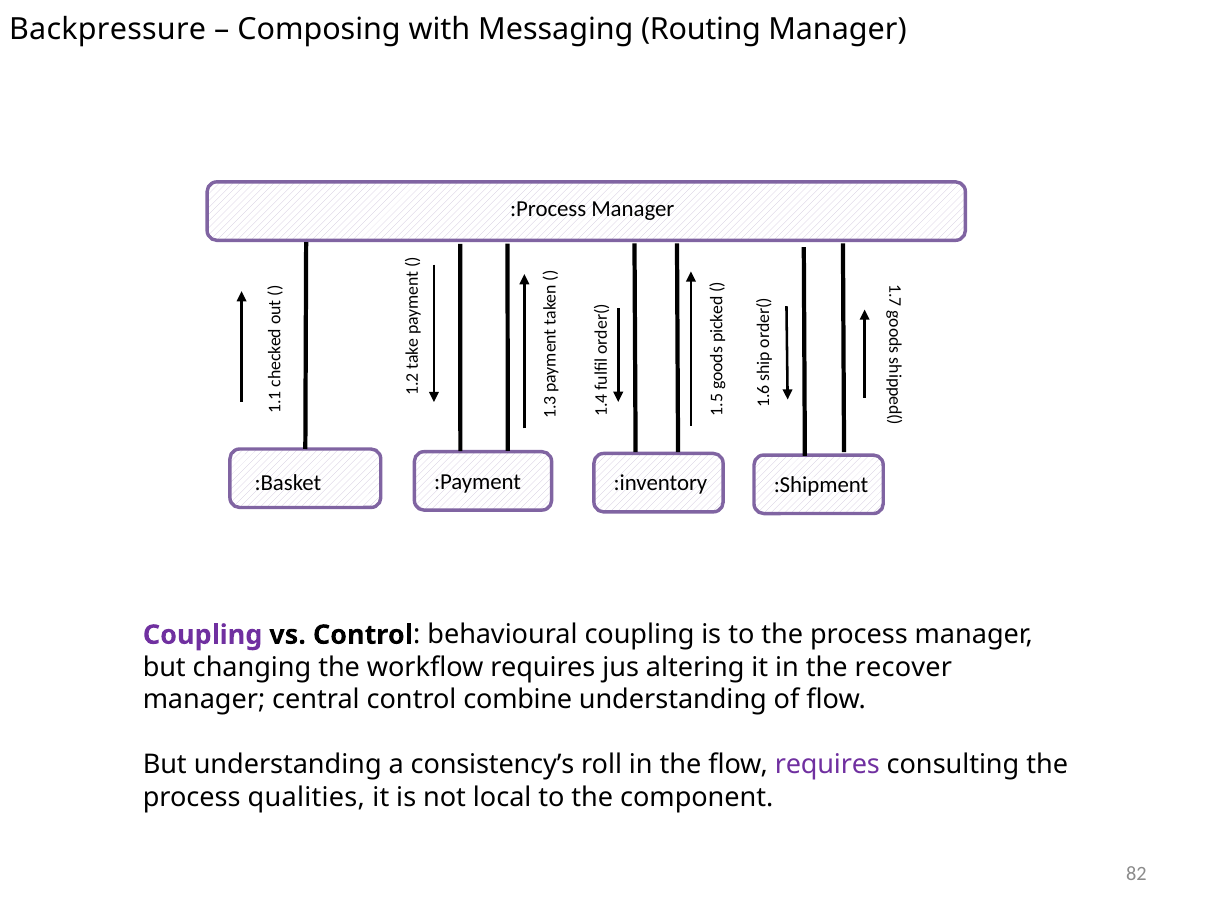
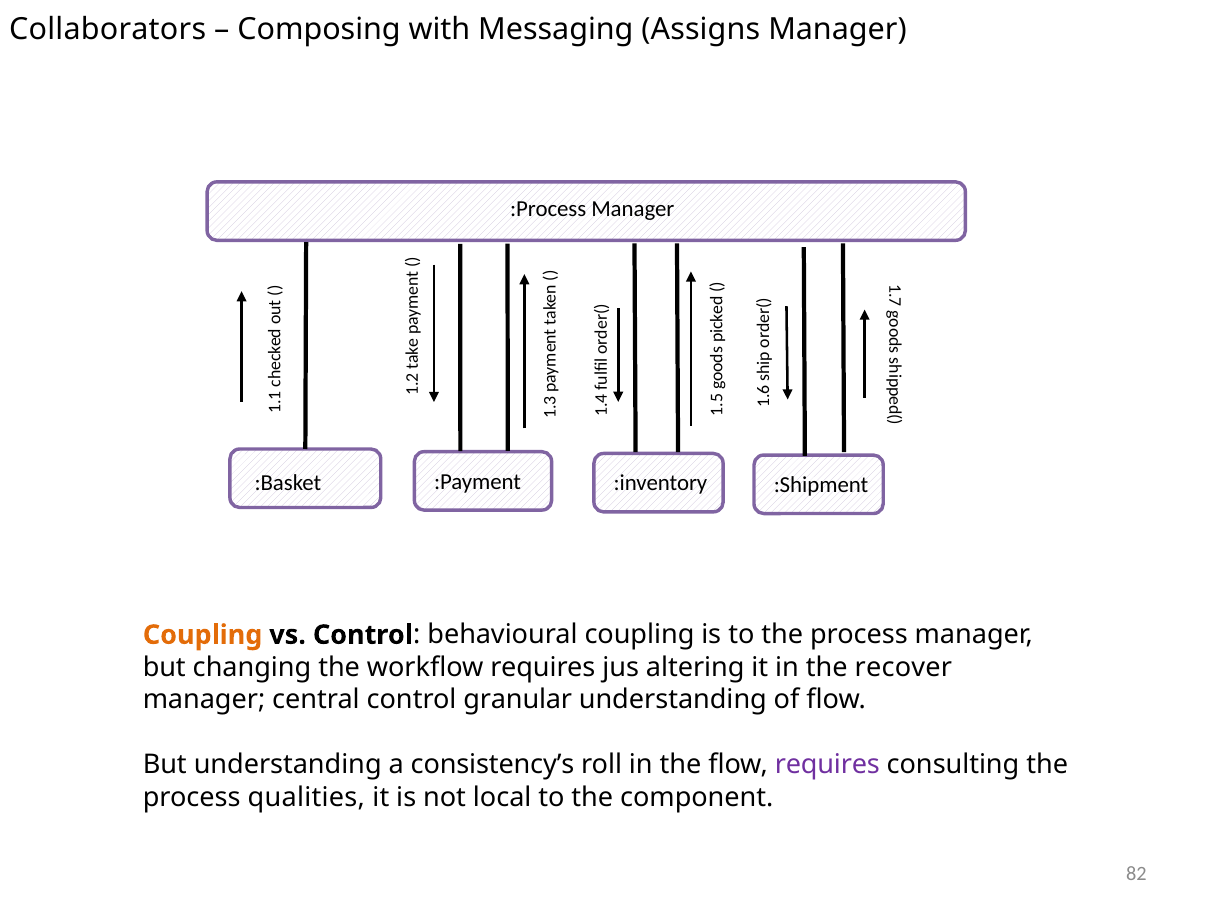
Backpressure: Backpressure -> Collaborators (108, 29)
Routing: Routing -> Assigns (701, 29)
Coupling colour: purple -> orange (203, 635)
combine: combine -> granular (518, 700)
